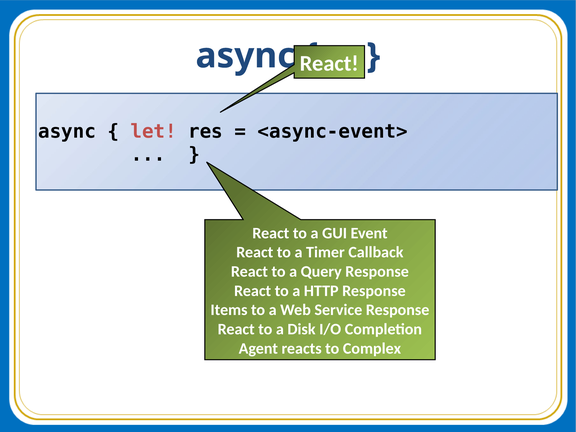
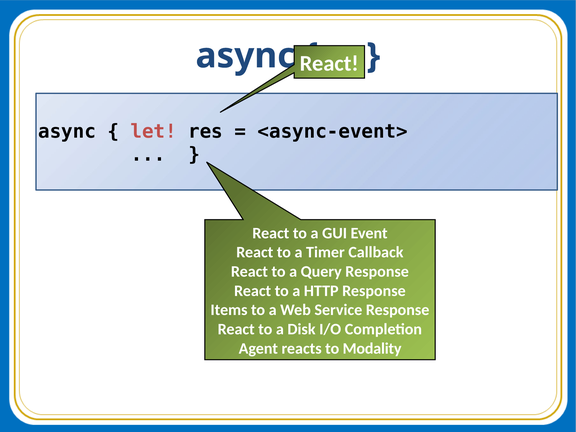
Complex: Complex -> Modality (372, 348)
